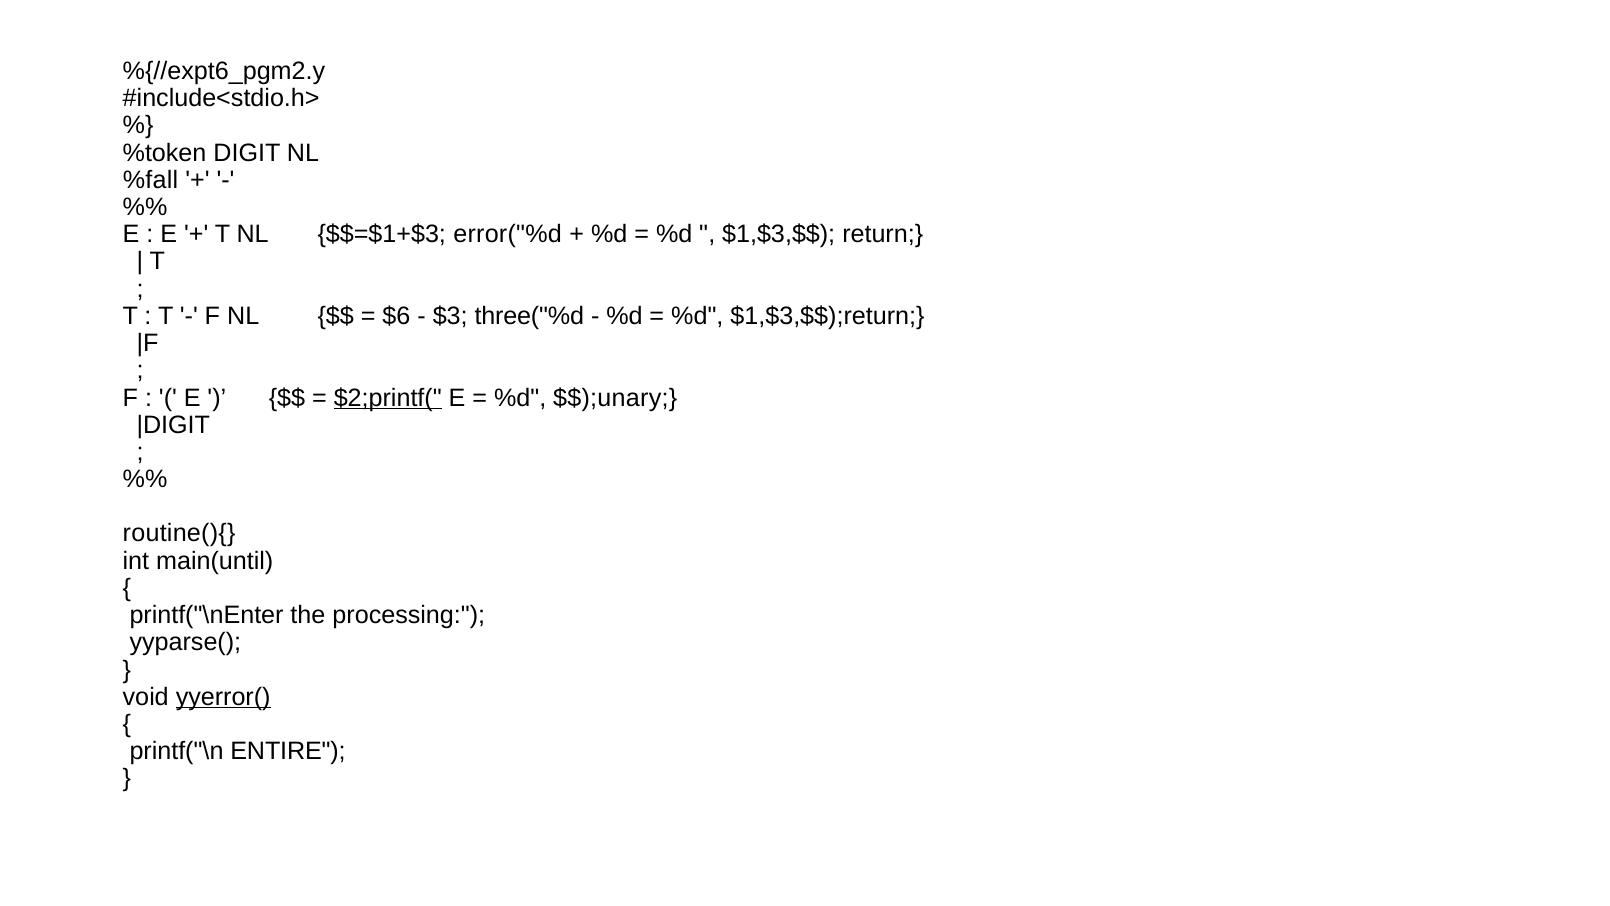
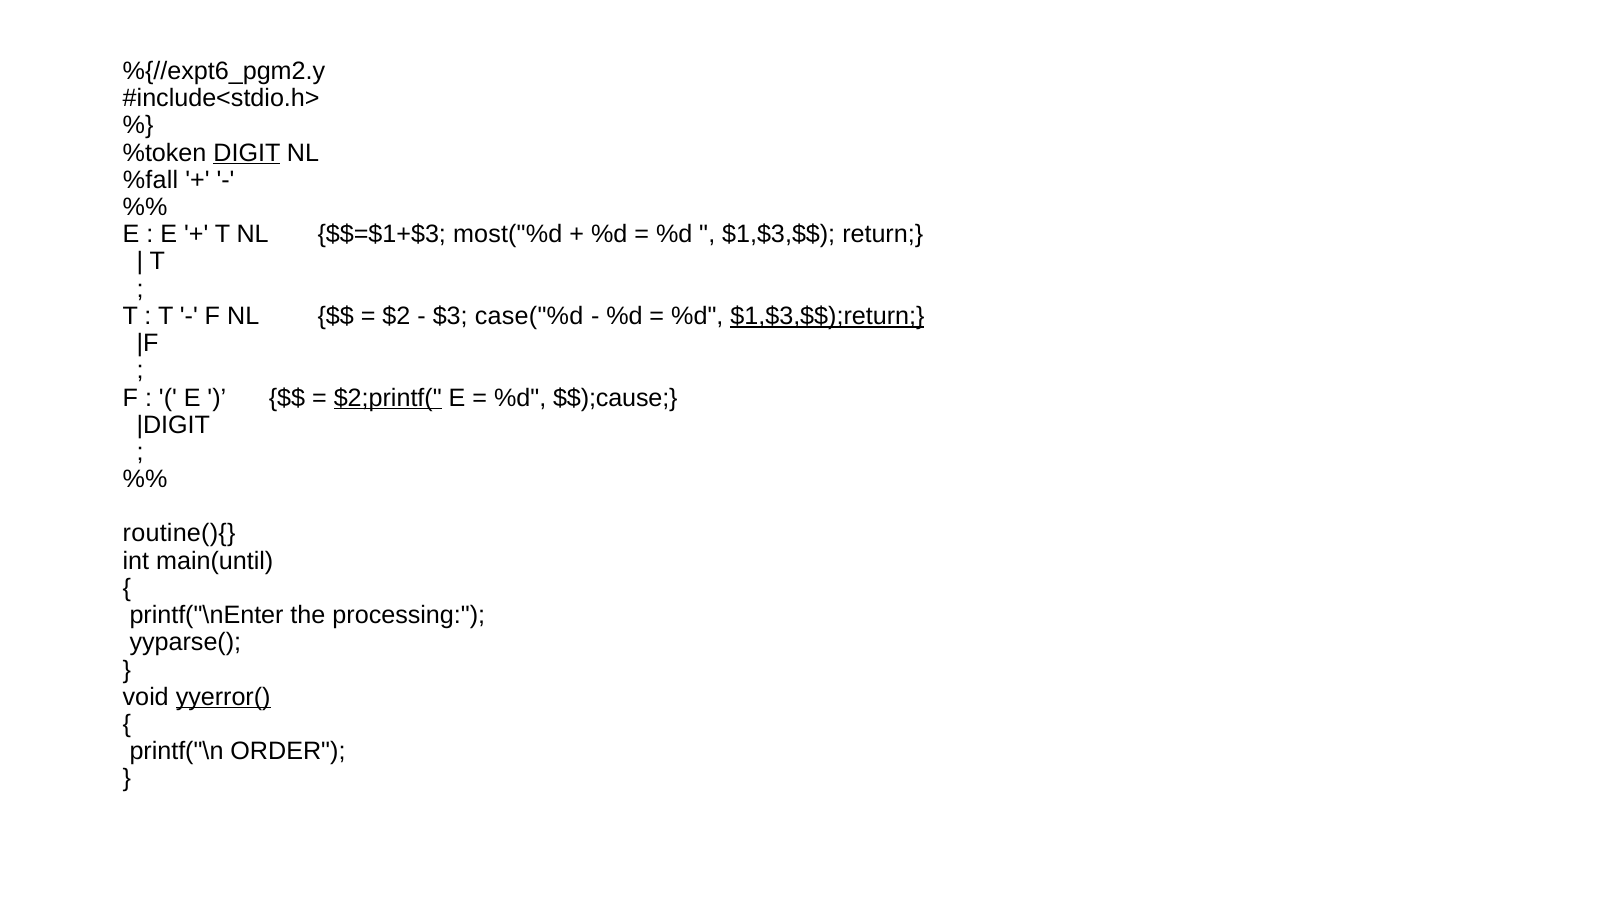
DIGIT underline: none -> present (247, 153)
error("%d: error("%d -> most("%d (508, 234)
$6: $6 -> $2 (396, 316)
three("%d: three("%d -> case("%d (529, 316)
$1,$3,$$);return underline: none -> present (827, 316)
$$);unary: $$);unary -> $$);cause (615, 398)
ENTIRE: ENTIRE -> ORDER (288, 751)
